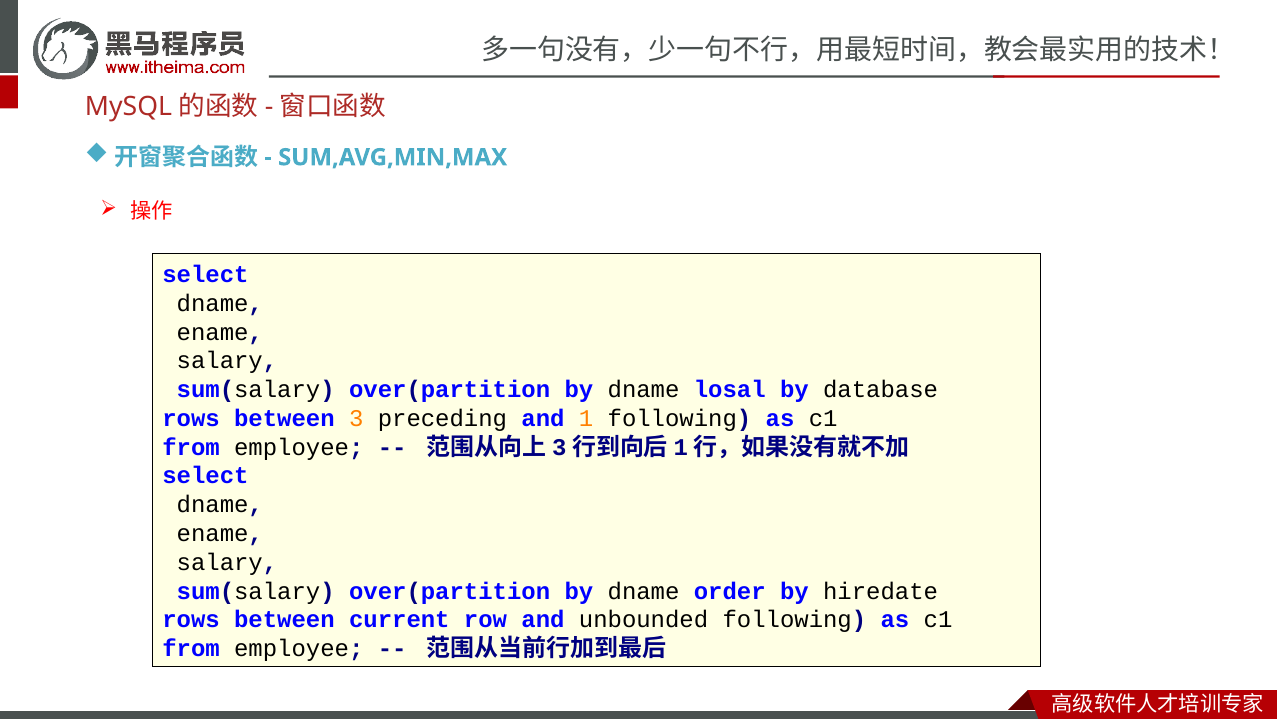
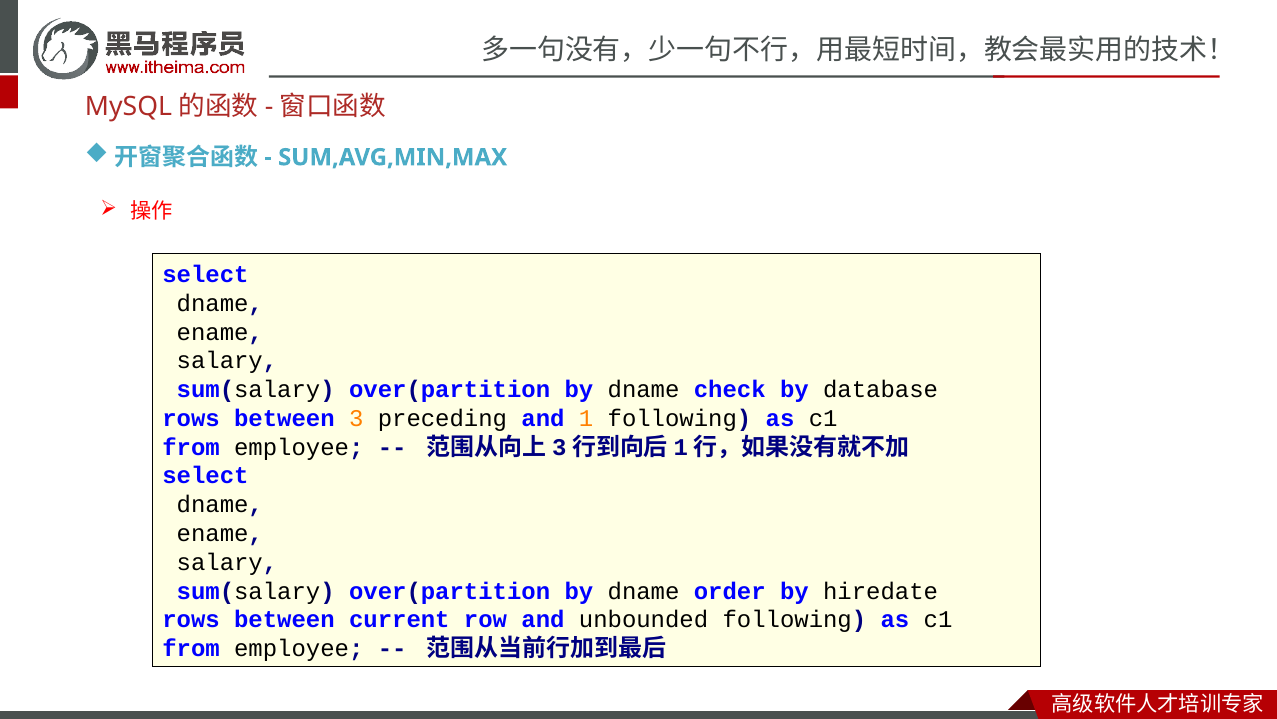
losal: losal -> check (730, 389)
